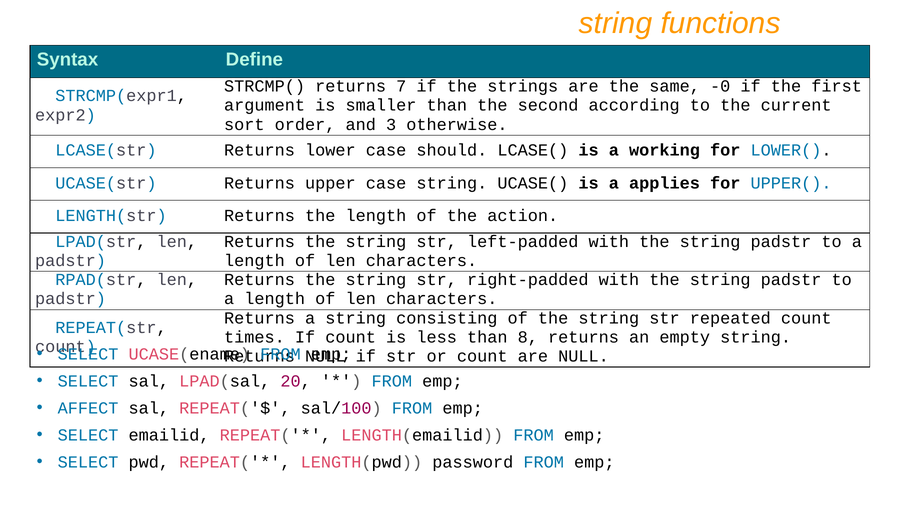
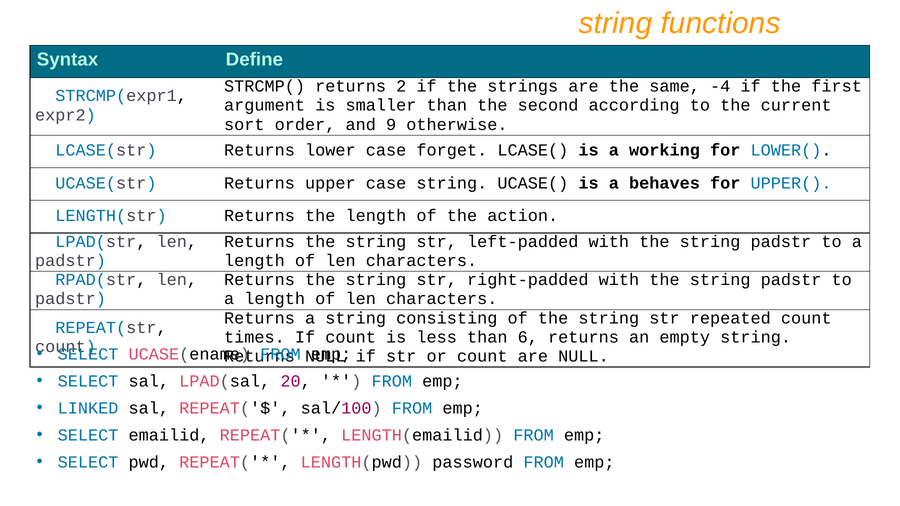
7: 7 -> 2 (401, 86)
-0: -0 -> -4 (720, 86)
3: 3 -> 9 (391, 125)
should: should -> forget (452, 150)
applies: applies -> behaves (664, 183)
8: 8 -> 6 (528, 337)
AFFECT: AFFECT -> LINKED (88, 408)
